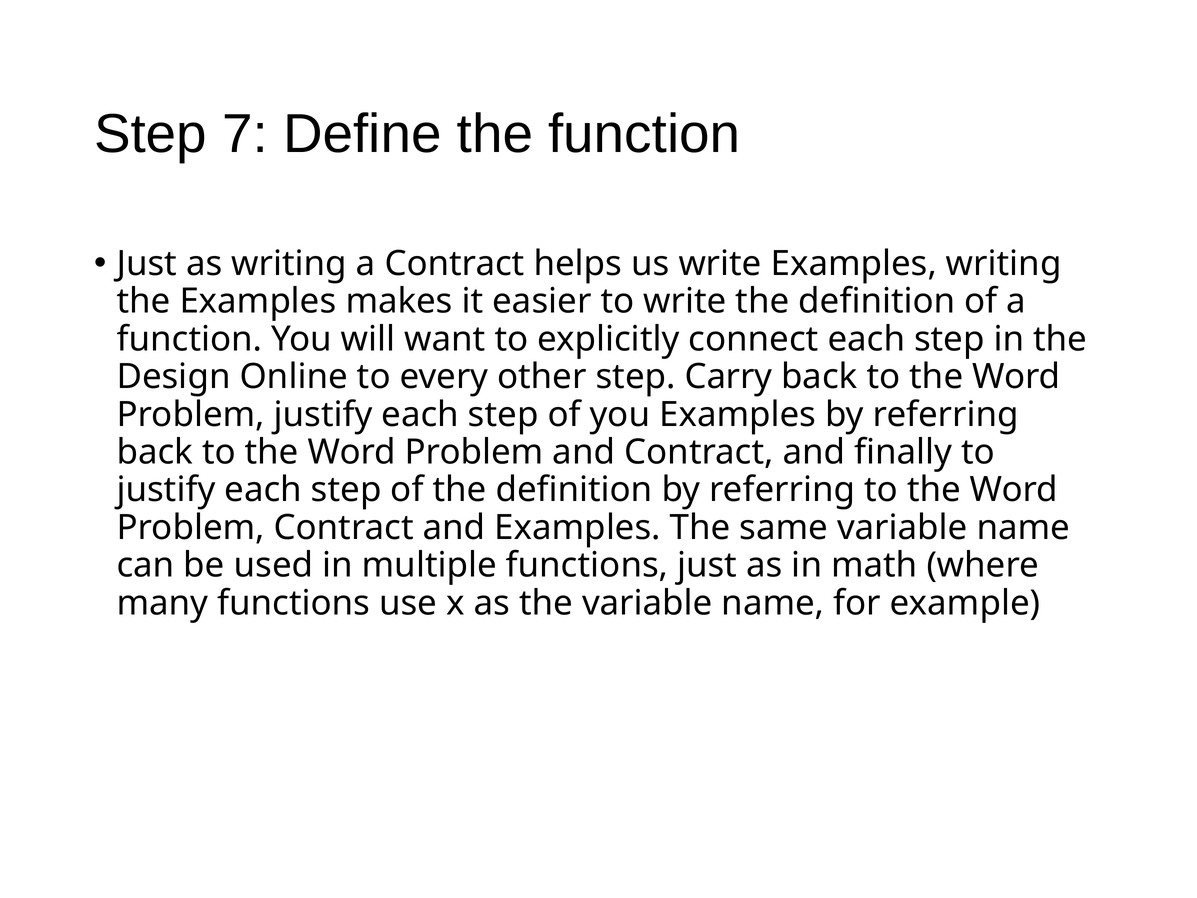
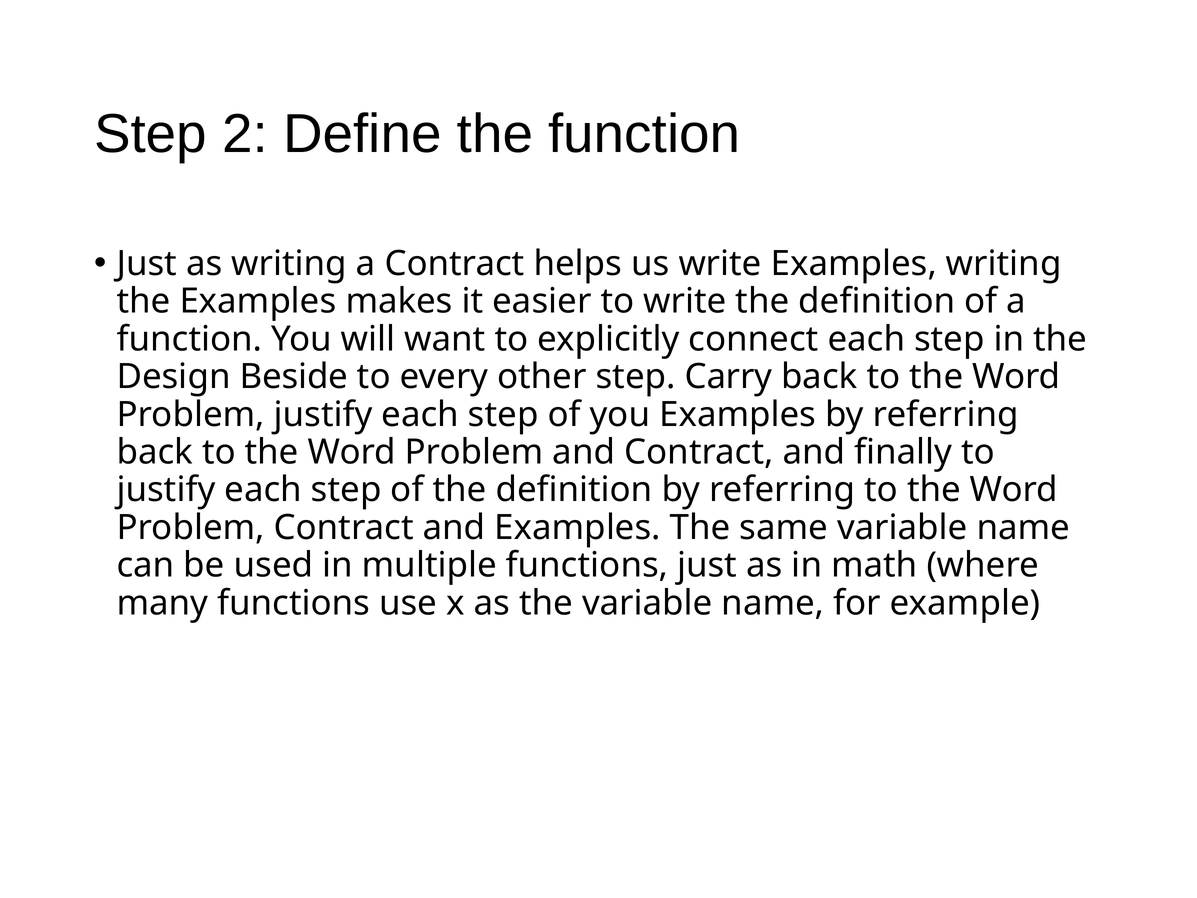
7: 7 -> 2 (245, 134)
Online: Online -> Beside (294, 377)
